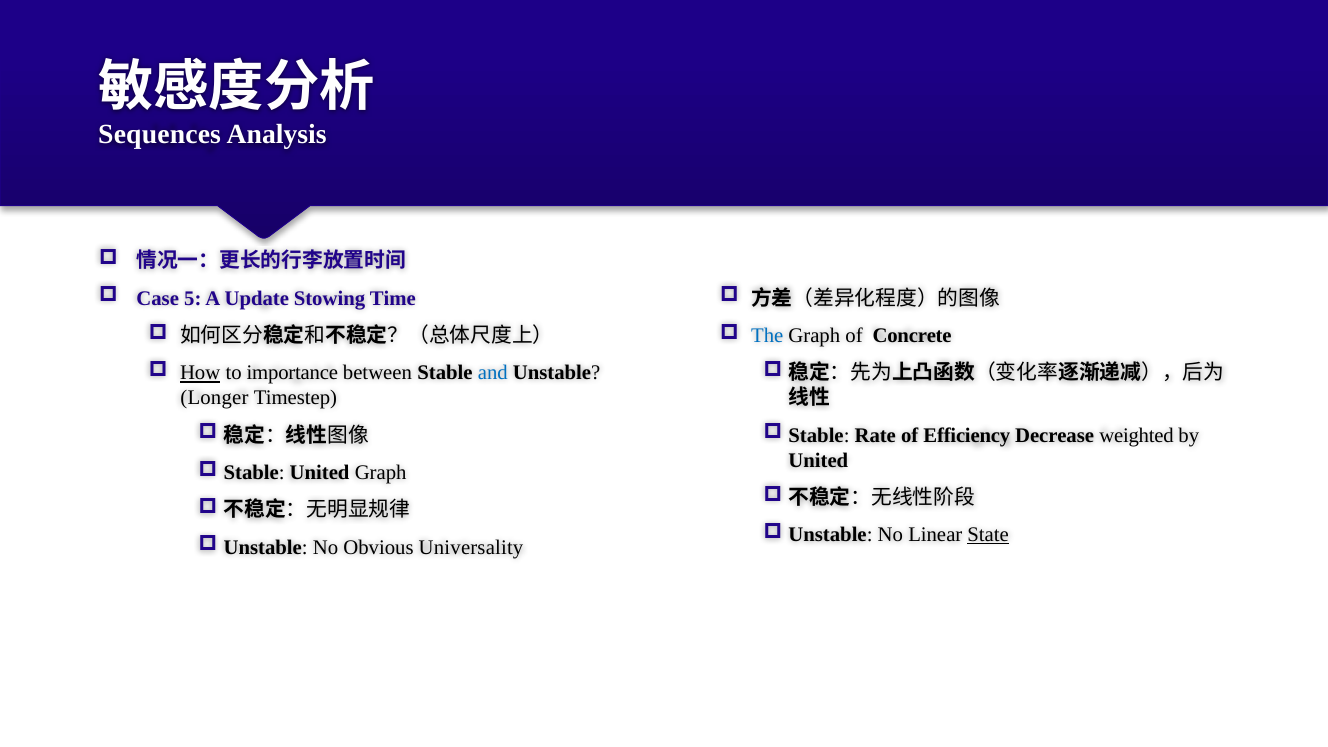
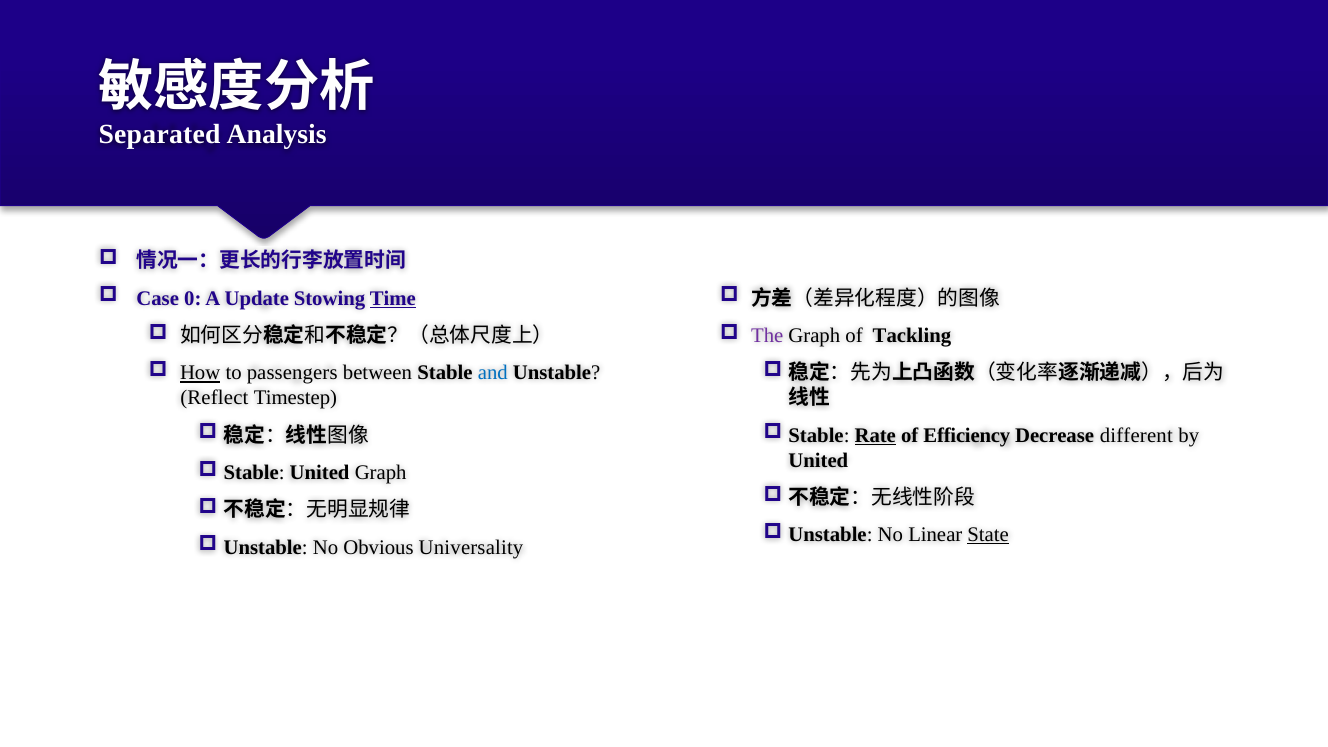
Sequences: Sequences -> Separated (160, 135)
5: 5 -> 0 (193, 298)
Time underline: none -> present (393, 298)
The colour: blue -> purple (767, 336)
Concrete: Concrete -> Tackling (912, 336)
importance: importance -> passengers (292, 373)
Longer: Longer -> Reflect (214, 398)
Rate underline: none -> present (875, 435)
weighted: weighted -> different (1136, 435)
